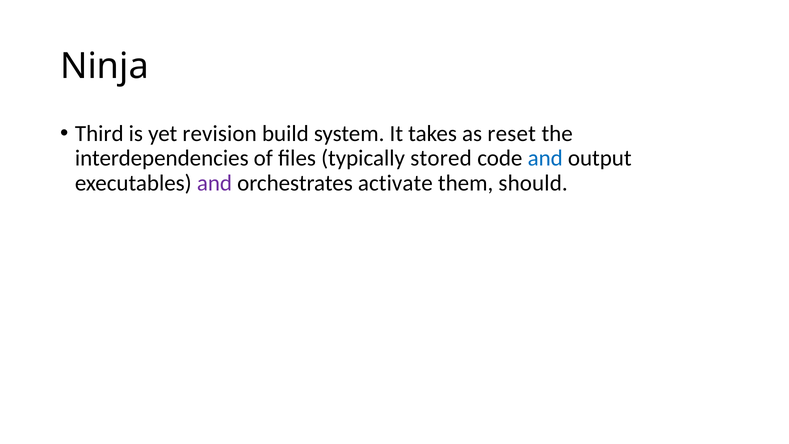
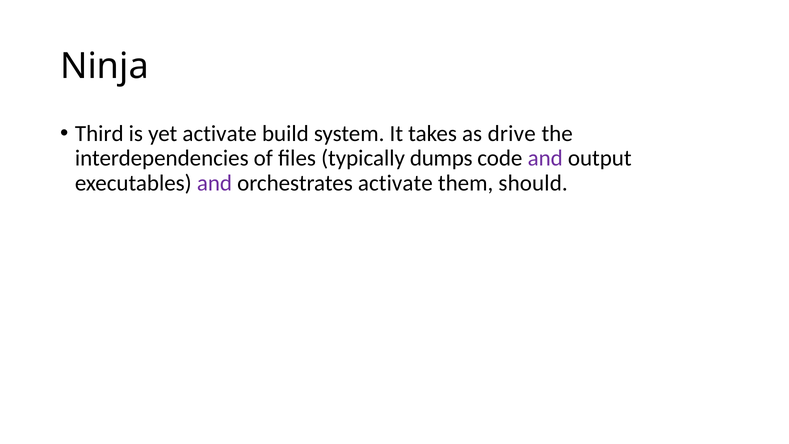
yet revision: revision -> activate (220, 133)
reset: reset -> drive (512, 133)
stored: stored -> dumps (441, 158)
and colour: blue -> purple (545, 158)
